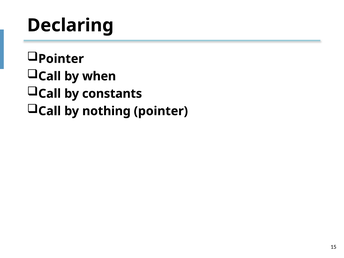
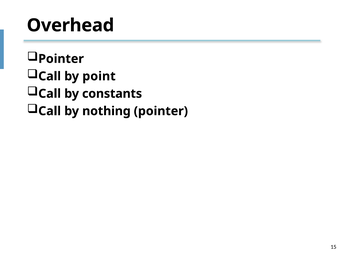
Declaring: Declaring -> Overhead (70, 25)
when: when -> point (99, 76)
